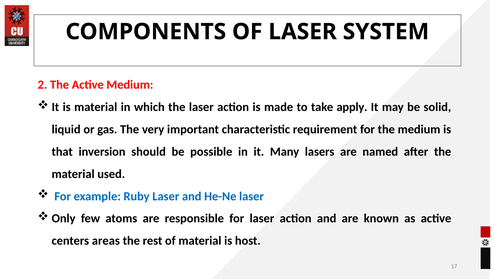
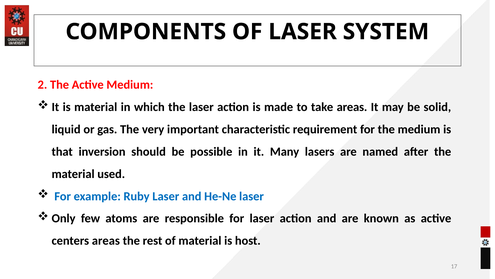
take apply: apply -> areas (352, 107)
